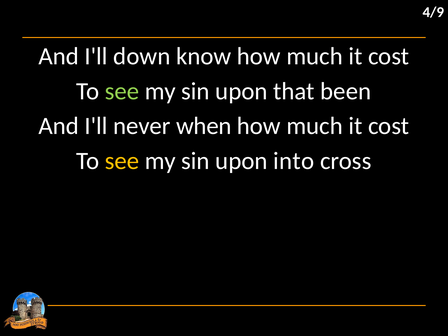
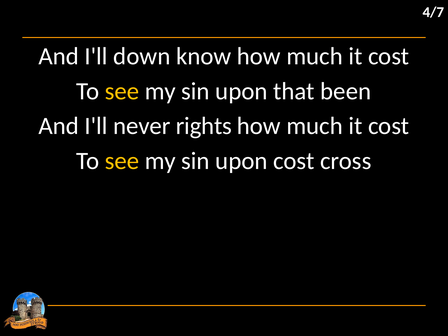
4/9: 4/9 -> 4/7 (433, 12)
see colour: light green -> yellow (122, 91)
when: when -> rights (204, 126)
upon into: into -> cost (294, 161)
